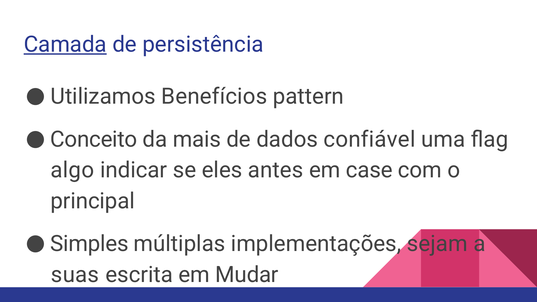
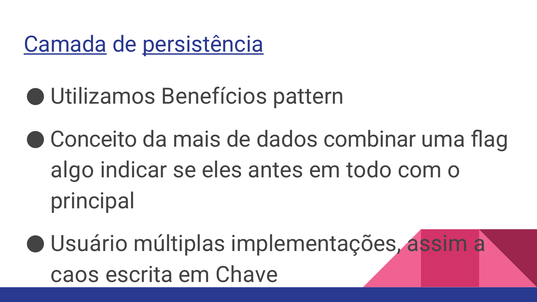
persistência underline: none -> present (203, 44)
confiável: confiável -> combinar (370, 139)
case: case -> todo (369, 170)
Simples: Simples -> Usuário (89, 244)
sejam: sejam -> assim (437, 244)
suas: suas -> caos (75, 275)
Mudar: Mudar -> Chave (247, 275)
